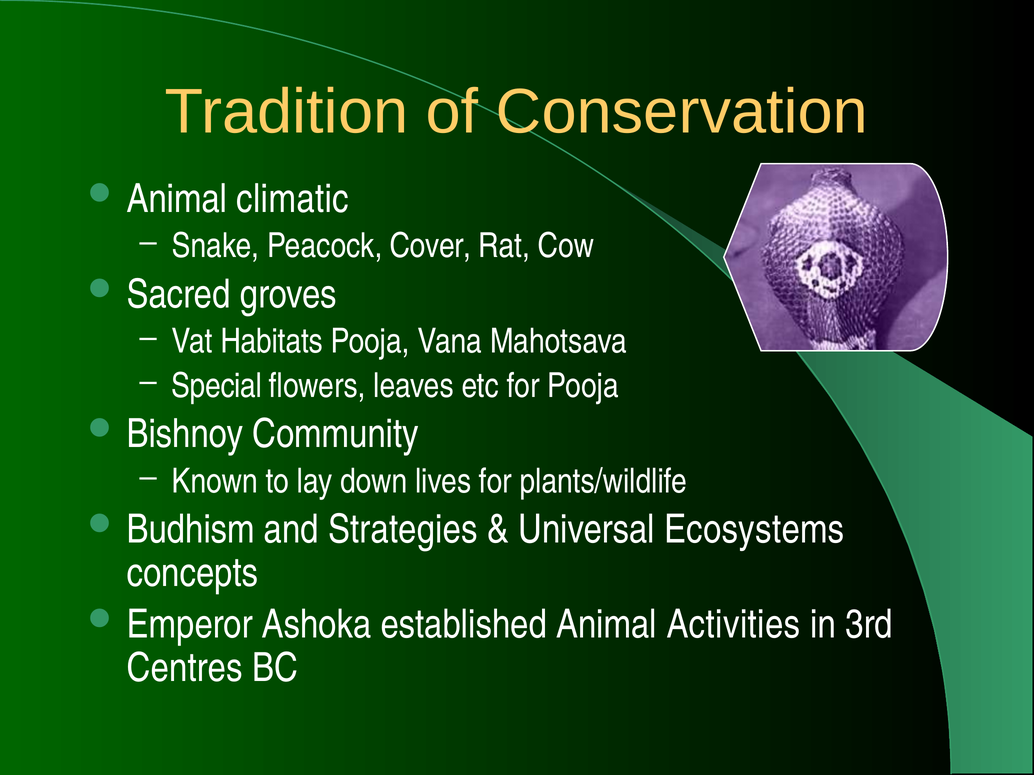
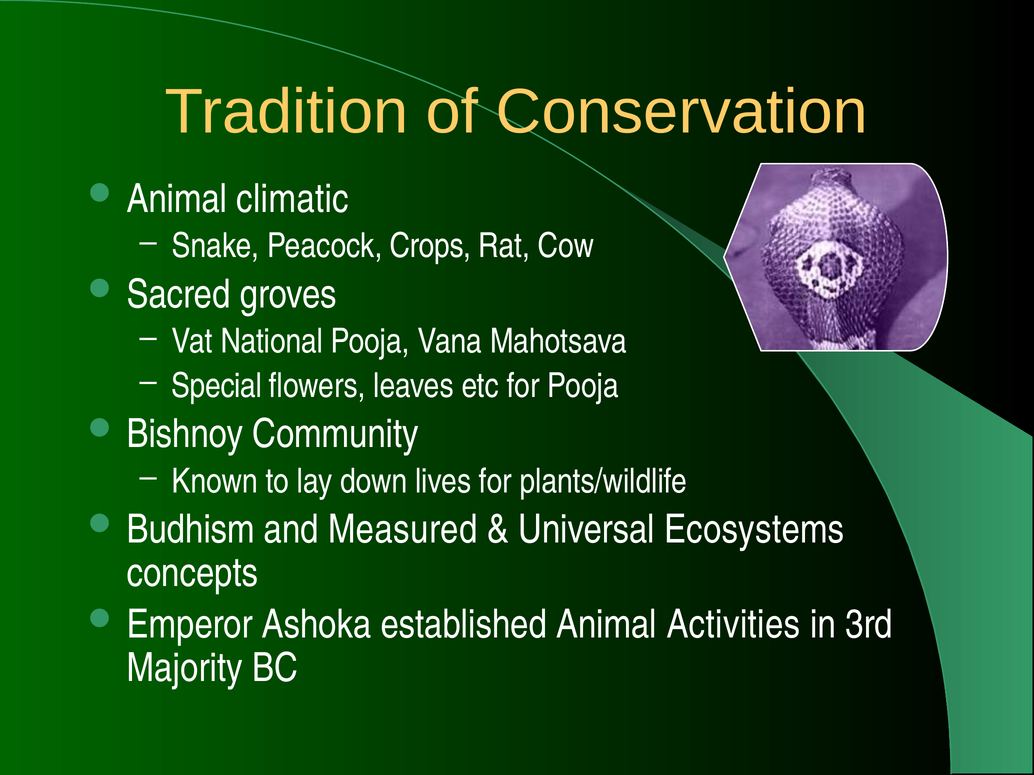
Cover: Cover -> Crops (431, 246)
Habitats: Habitats -> National (272, 342)
Strategies: Strategies -> Measured (403, 530)
Centres: Centres -> Majority (185, 668)
